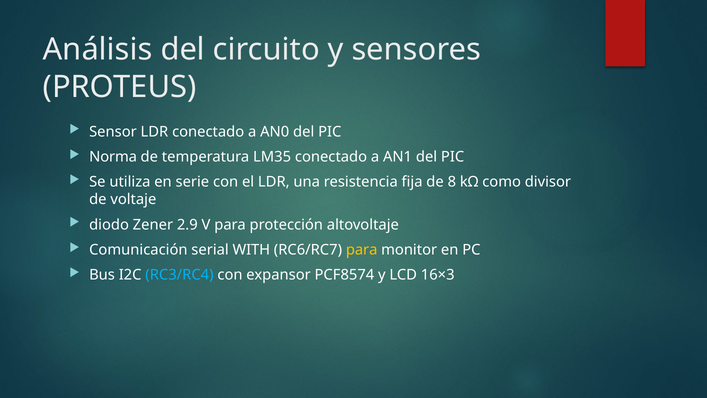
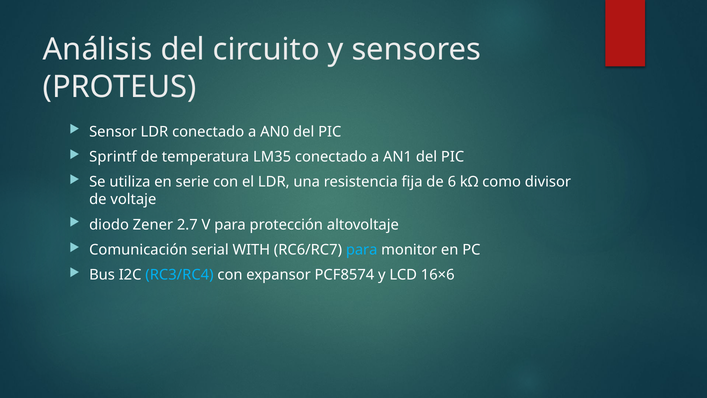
Norma: Norma -> Sprintf (113, 157)
8: 8 -> 6 (452, 182)
2.9: 2.9 -> 2.7 (187, 225)
para colour: yellow -> light blue (362, 250)
16×3: 16×3 -> 16×6 (438, 275)
